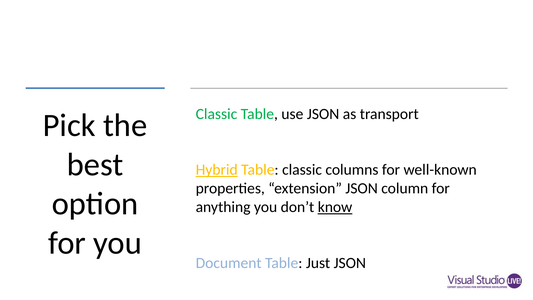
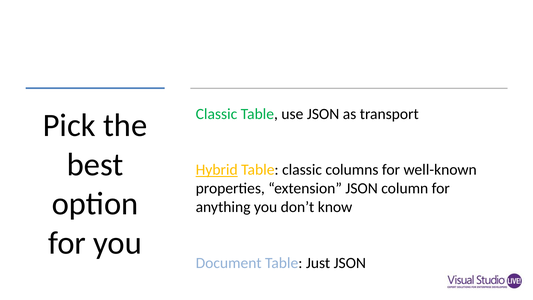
know underline: present -> none (335, 207)
